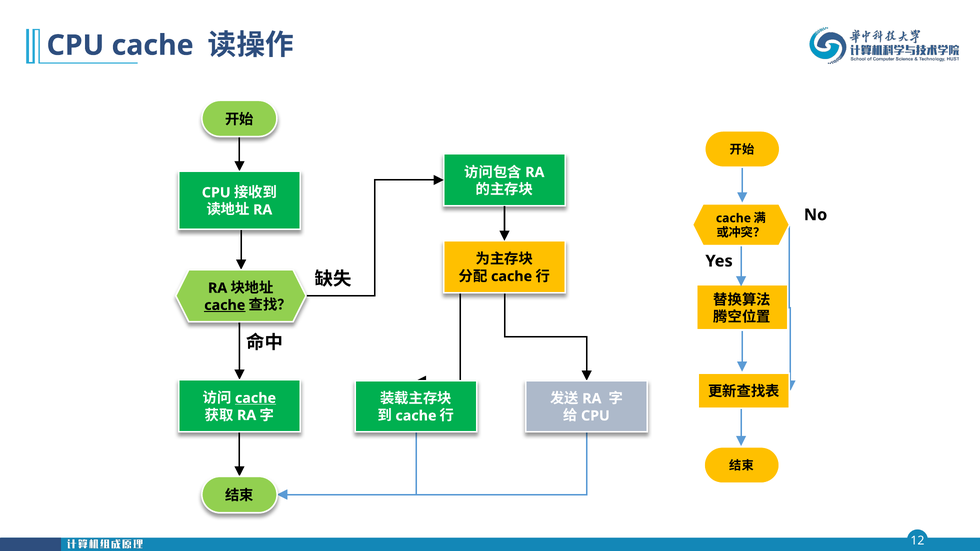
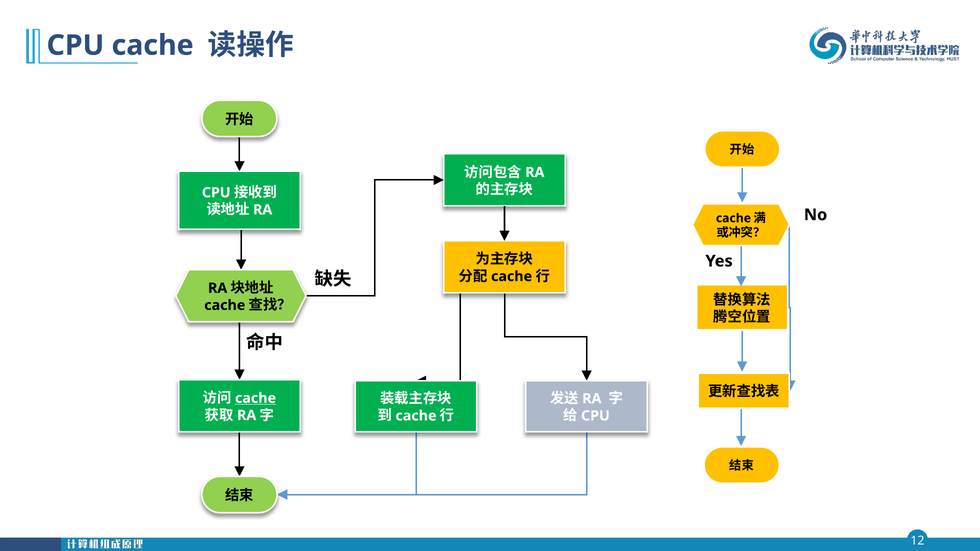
cache underline: present -> none (225, 305)
